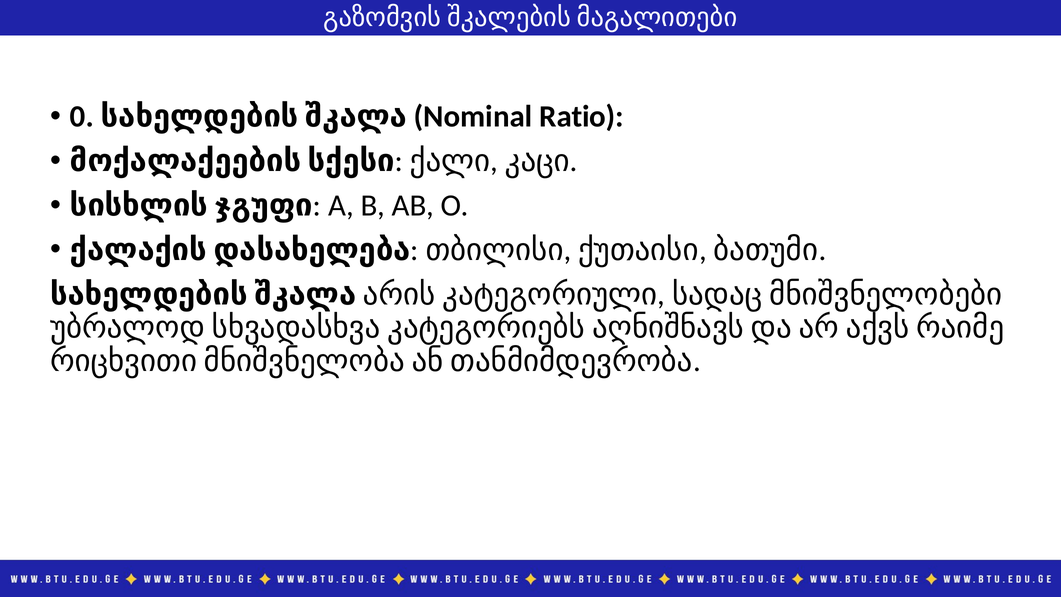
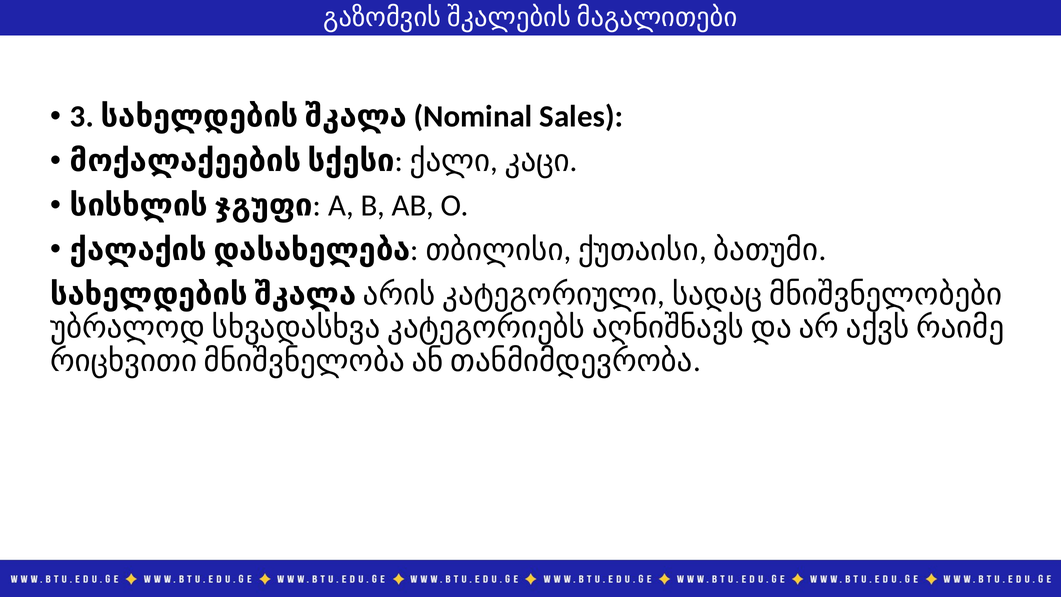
0: 0 -> 3 (82, 117)
Ratio: Ratio -> Sales (581, 117)
